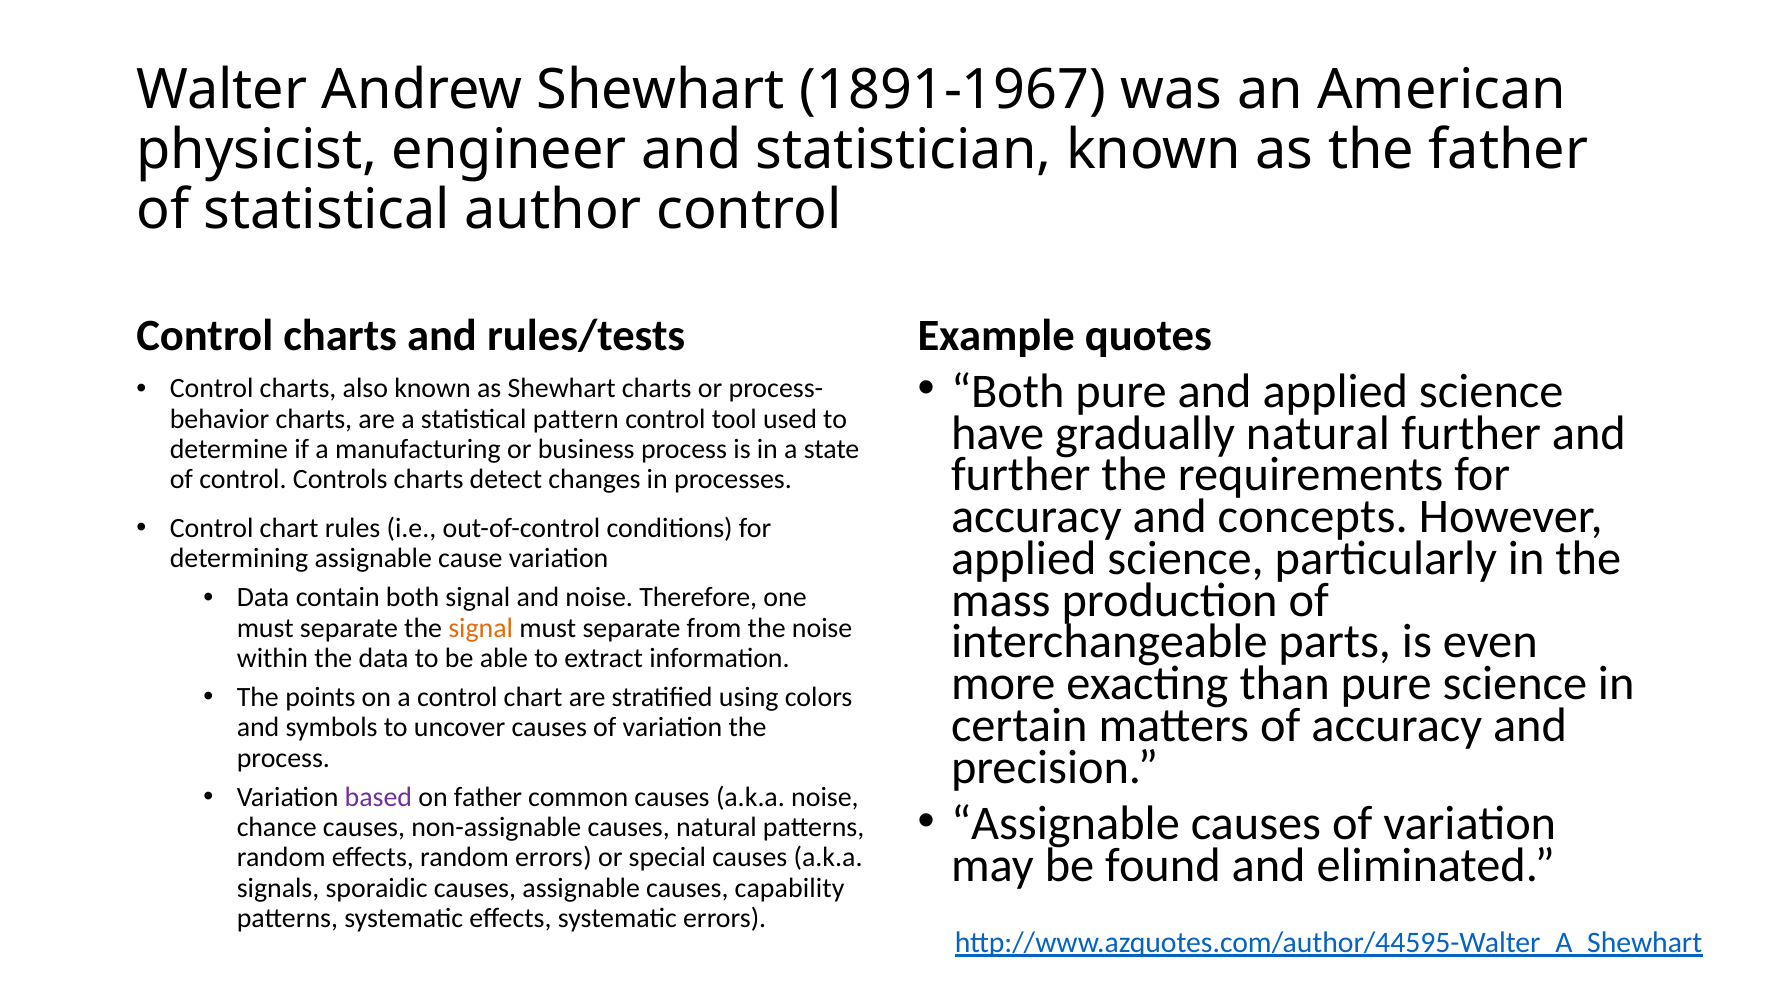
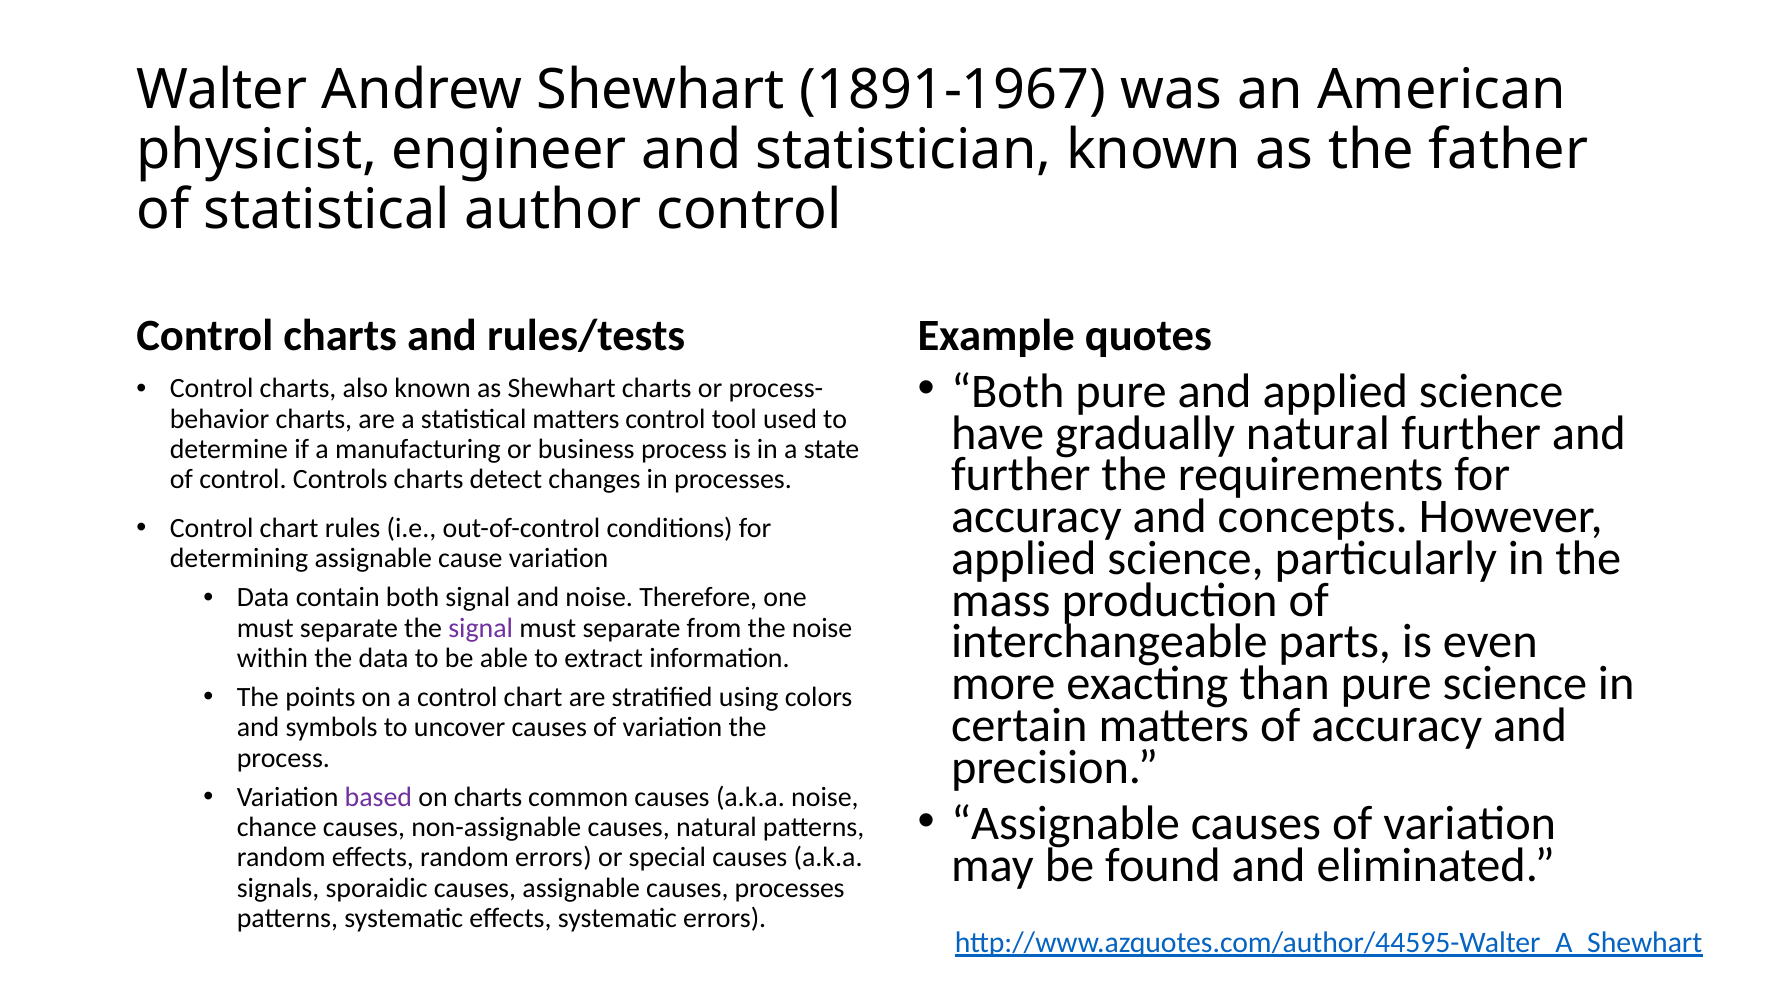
statistical pattern: pattern -> matters (576, 419)
signal colour: orange -> purple (481, 628)
on father: father -> charts (488, 797)
causes capability: capability -> processes (790, 888)
